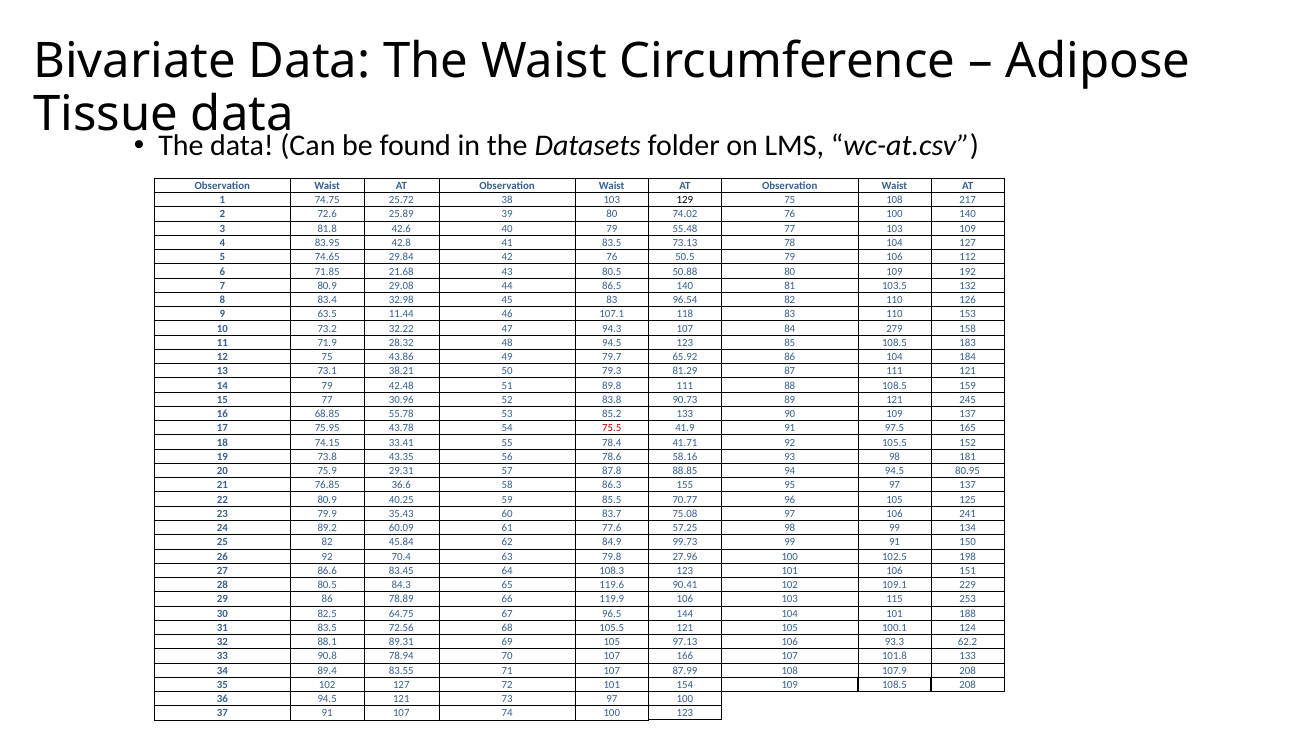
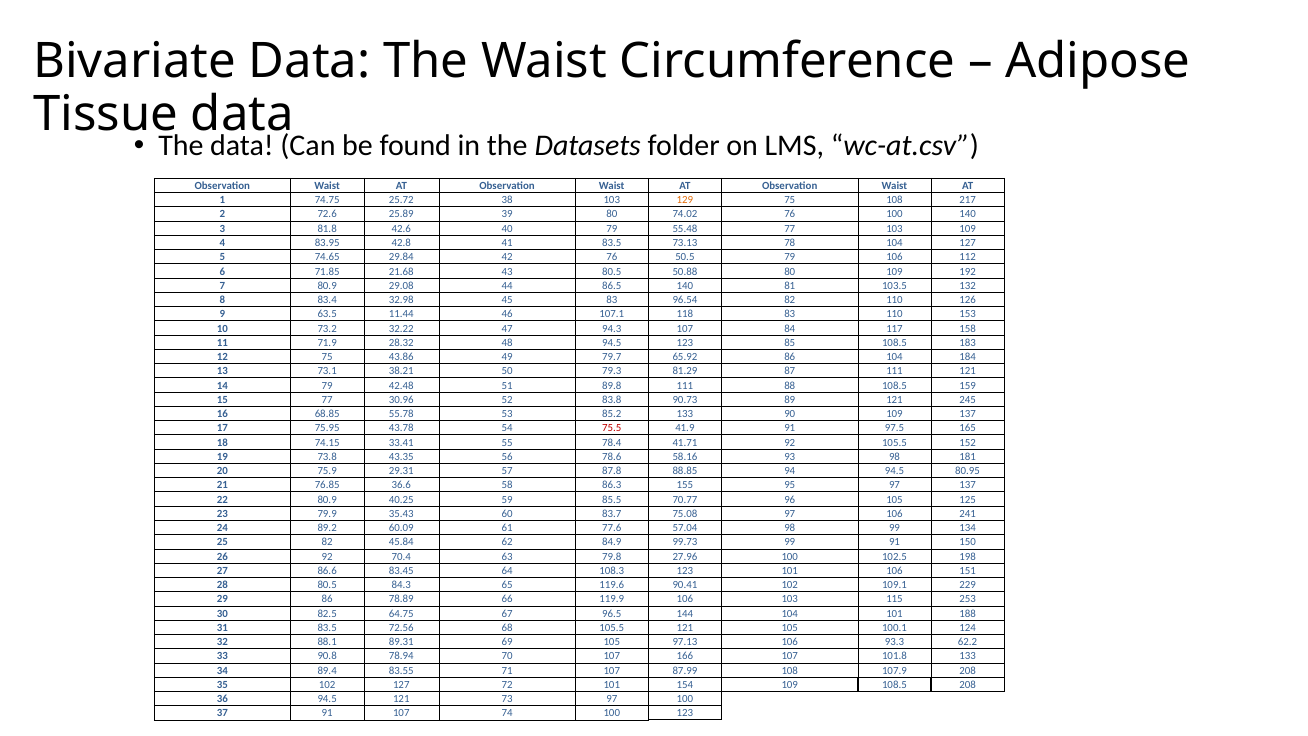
129 colour: black -> orange (685, 200)
279: 279 -> 117 (894, 328)
57.25: 57.25 -> 57.04 (685, 528)
